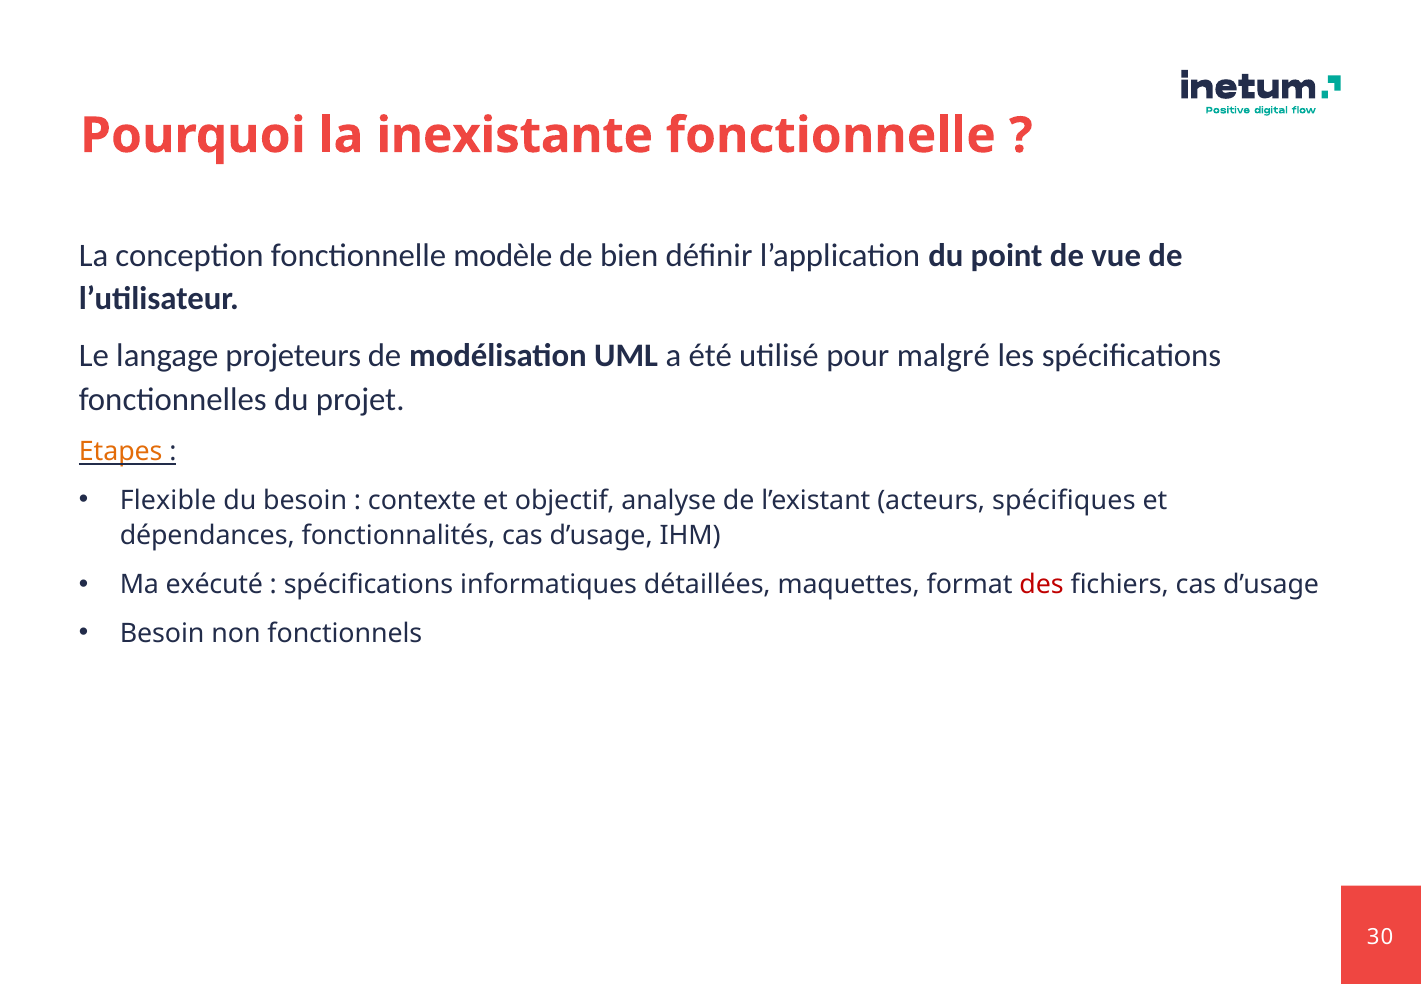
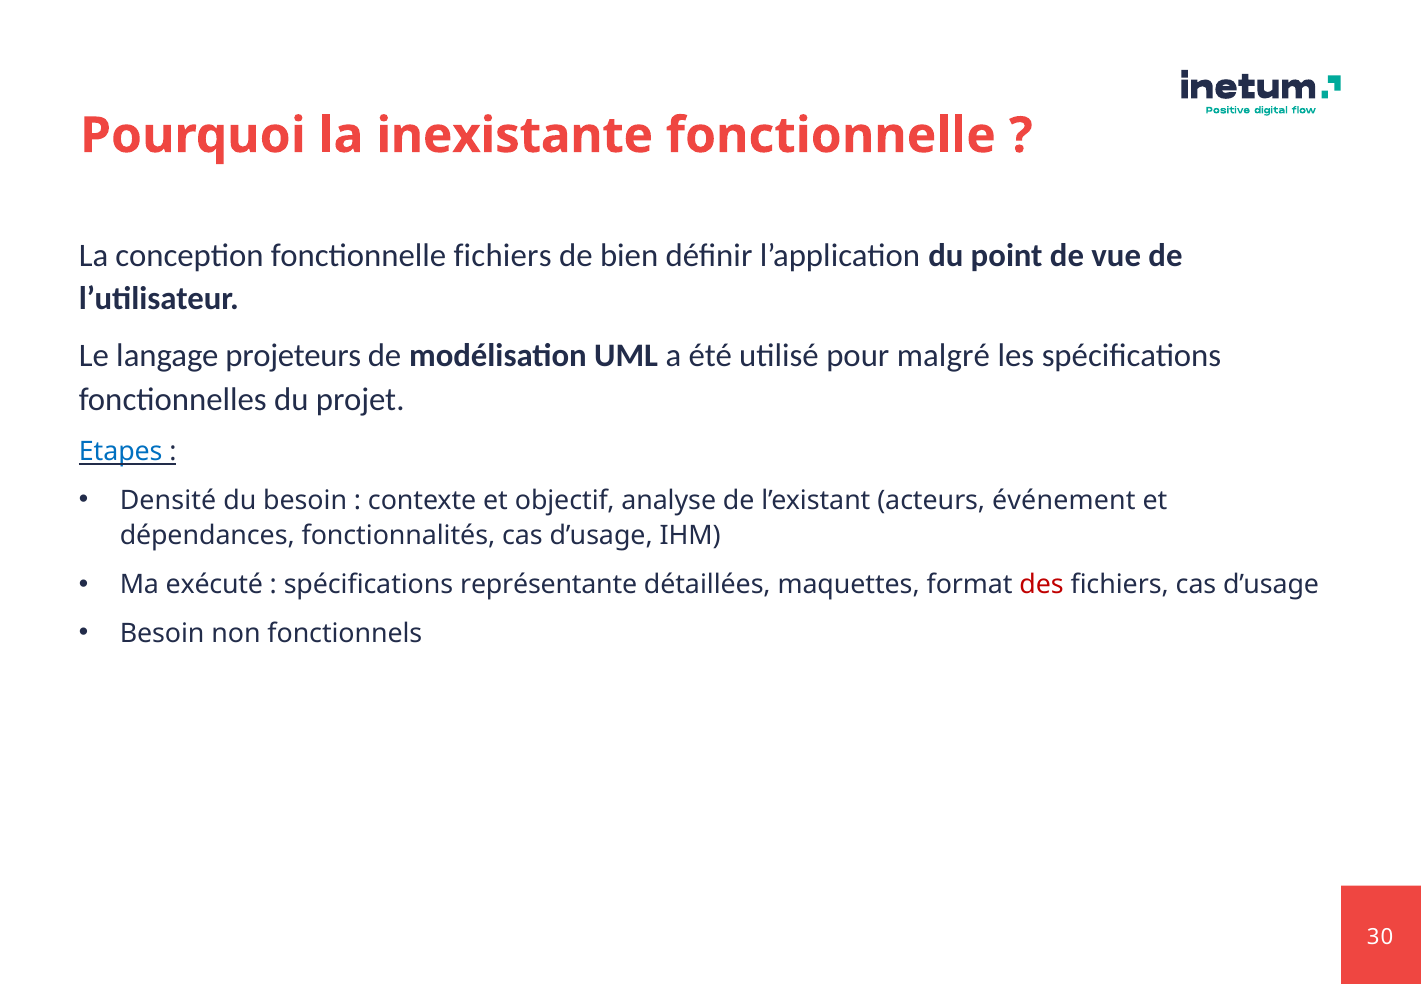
fonctionnelle modèle: modèle -> fichiers (503, 256)
Etapes colour: orange -> blue (121, 451)
Flexible: Flexible -> Densité (168, 500)
spécifiques: spécifiques -> événement (1064, 500)
informatiques: informatiques -> représentante (549, 585)
